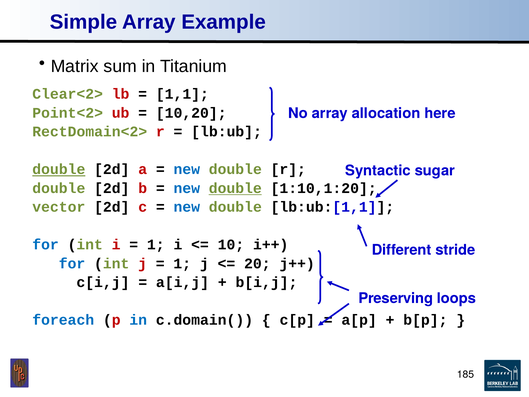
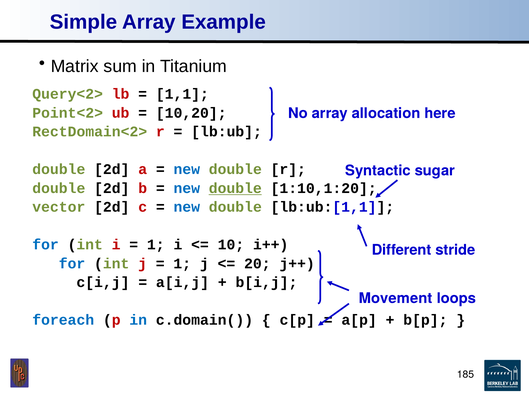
Clear<2>: Clear<2> -> Query<2> (68, 94)
double underline: present -> none (59, 169)
Preserving: Preserving -> Movement (396, 298)
